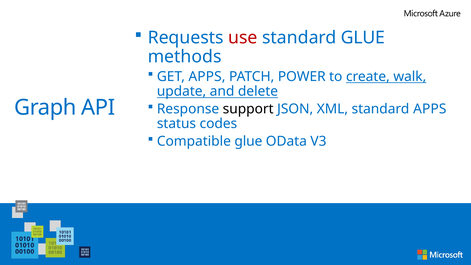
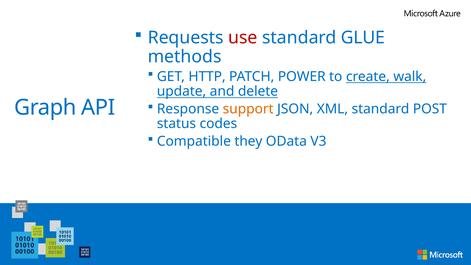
GET APPS: APPS -> HTTP (207, 76)
support colour: black -> orange (248, 109)
standard APPS: APPS -> POST (430, 109)
Compatible glue: glue -> they (248, 141)
